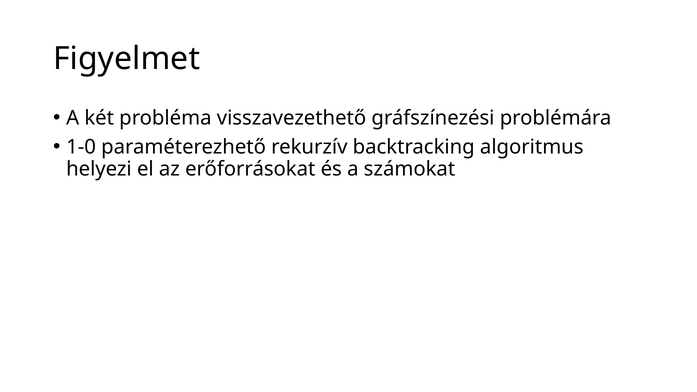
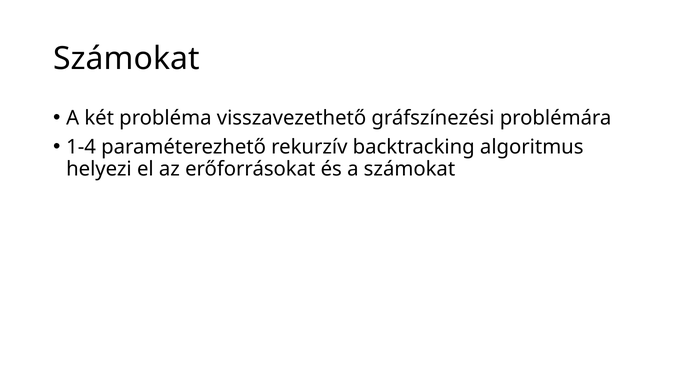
Figyelmet: Figyelmet -> Számokat (127, 59)
1-0: 1-0 -> 1-4 (81, 147)
